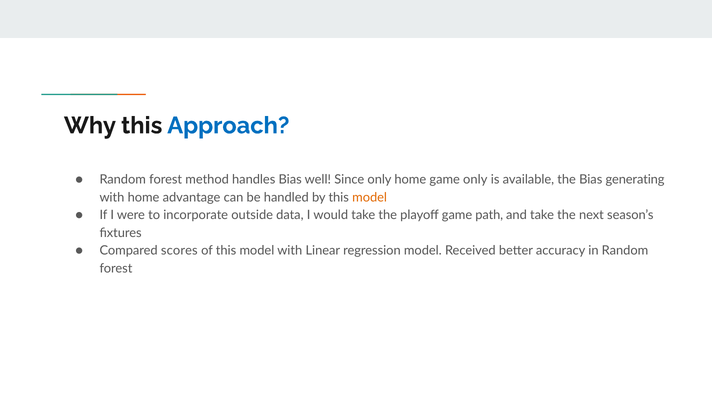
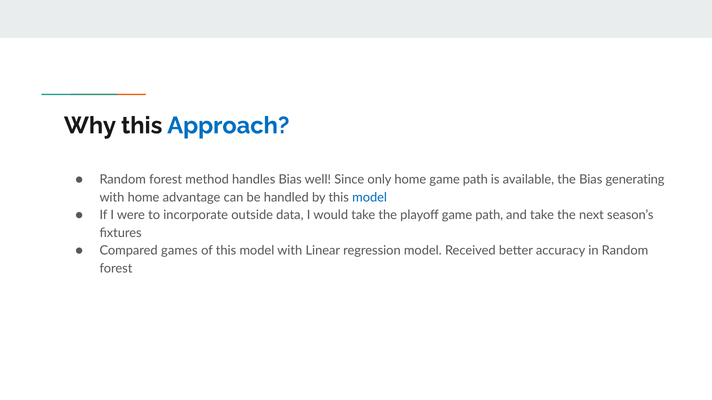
home game only: only -> path (475, 180)
model colour: orange -> blue (370, 198)
scores: scores -> games (179, 251)
